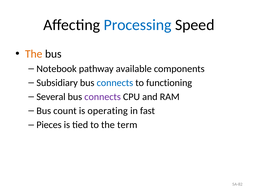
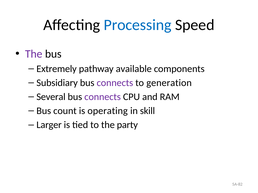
The colour: orange -> purple (34, 54)
Notebook: Notebook -> Extremely (57, 69)
connects colour: blue -> purple (115, 83)
functioning: functioning -> generation (169, 83)
fast: fast -> skill (147, 111)
Pieces: Pieces -> Larger (49, 125)
term: term -> party (127, 125)
